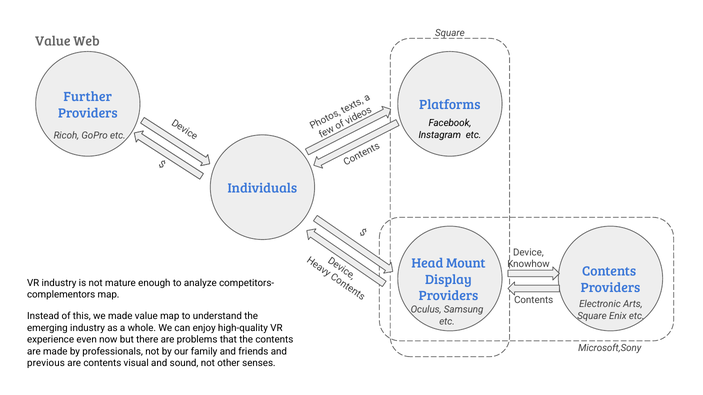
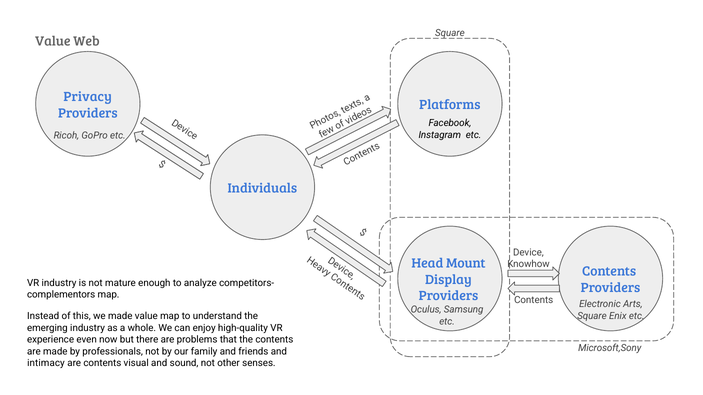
Further: Further -> Privacy (88, 97)
previous: previous -> intimacy (46, 364)
